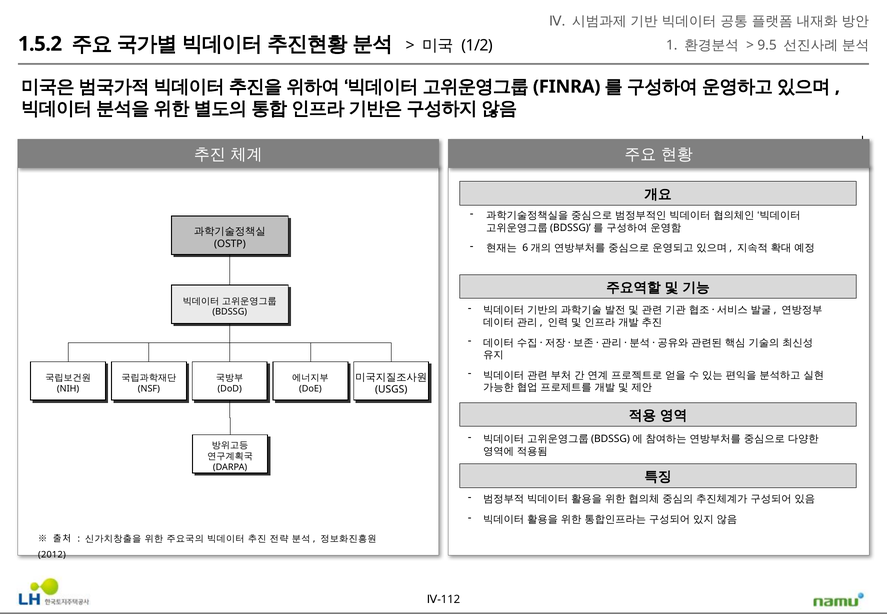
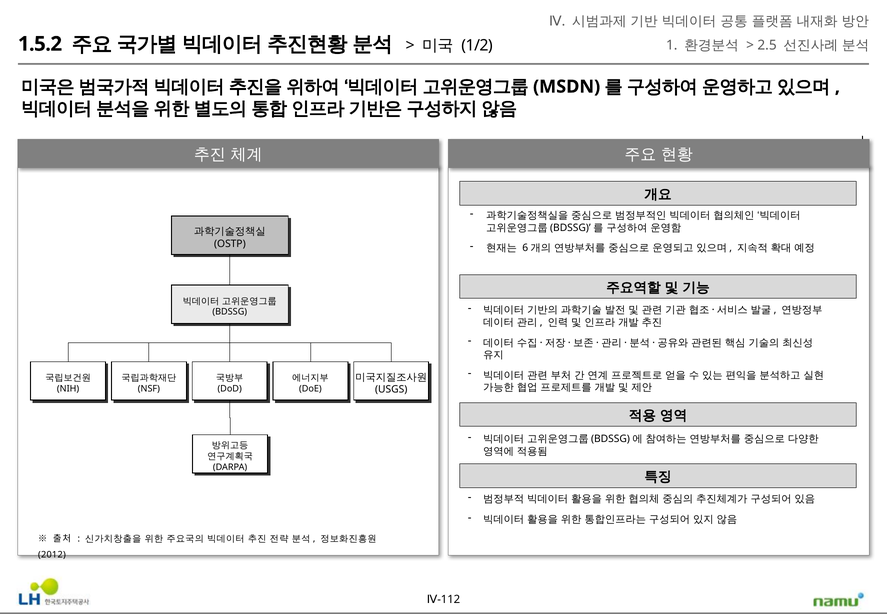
9.5: 9.5 -> 2.5 (767, 45)
FINRA: FINRA -> MSDN (567, 87)
